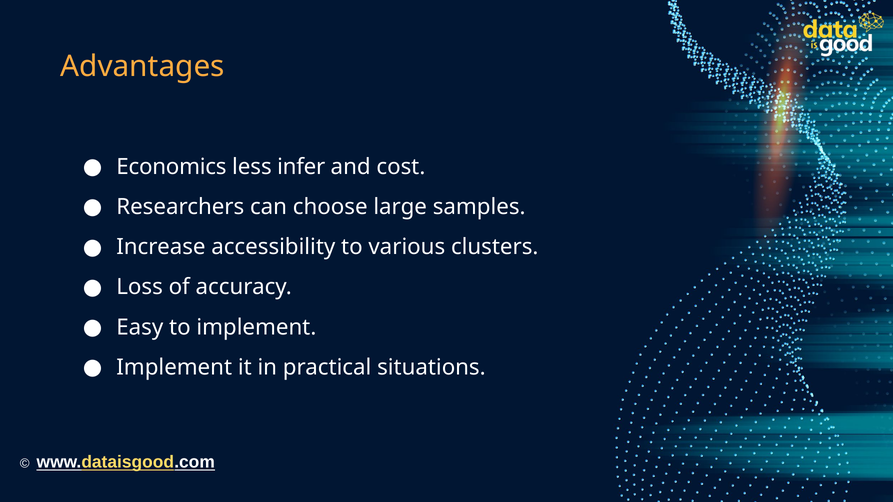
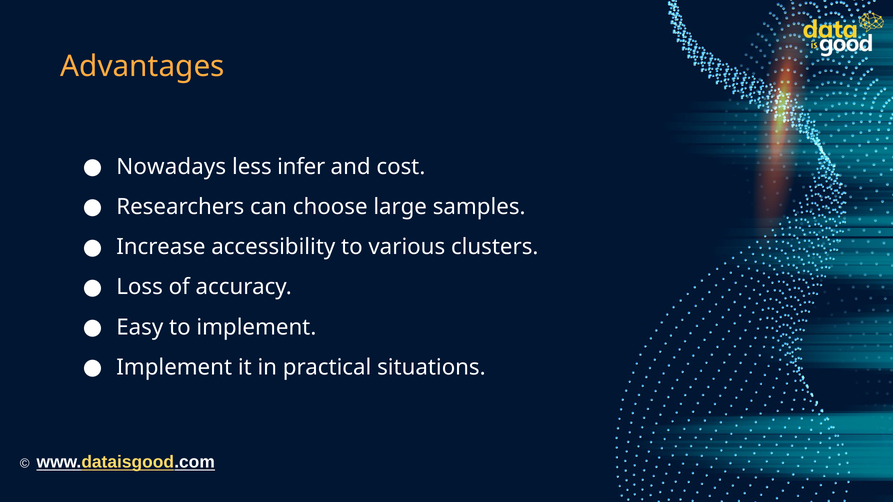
Economics: Economics -> Nowadays (171, 167)
